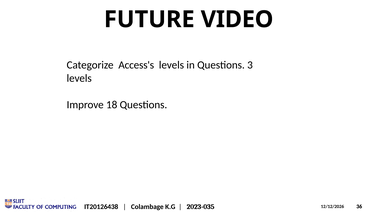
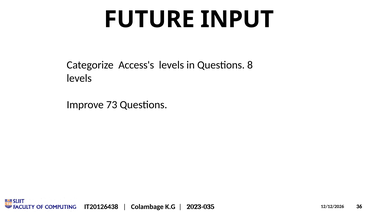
VIDEO: VIDEO -> INPUT (237, 19)
3: 3 -> 8 (250, 65)
18: 18 -> 73 (112, 105)
